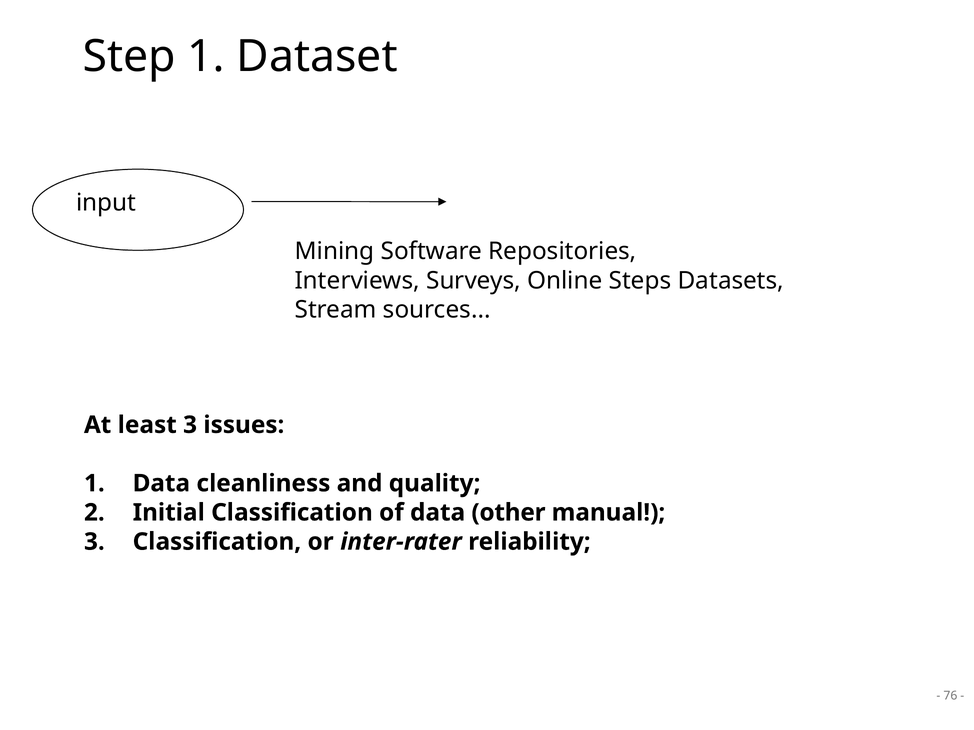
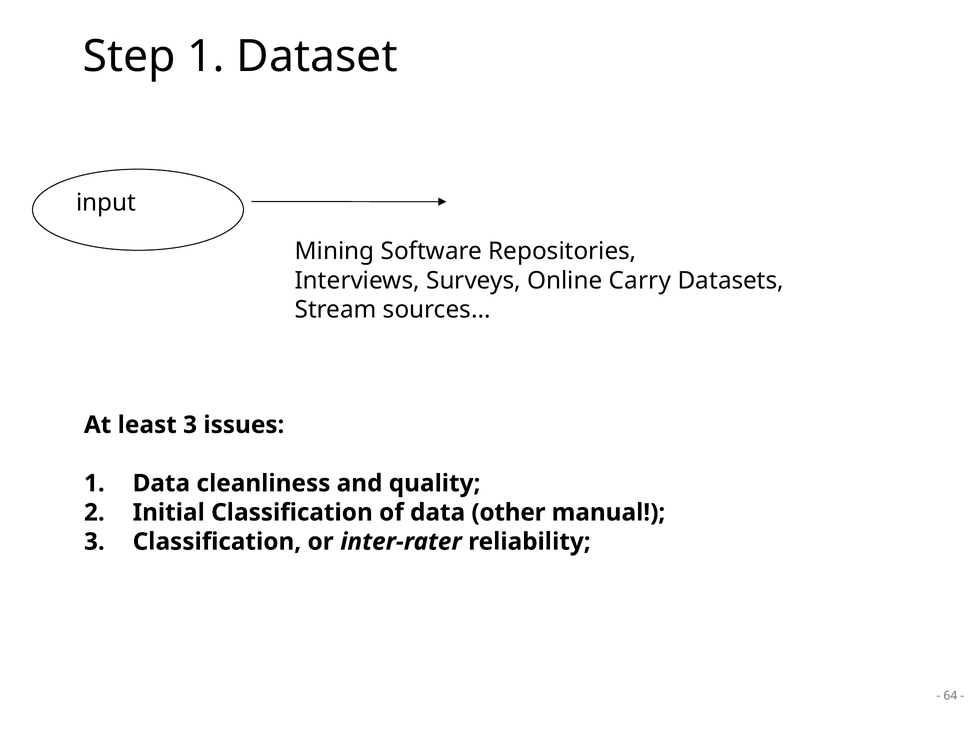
Steps: Steps -> Carry (640, 281)
76: 76 -> 64 (950, 696)
